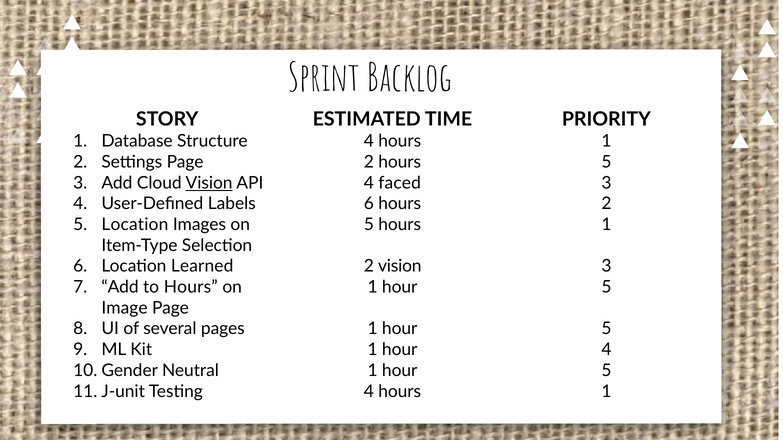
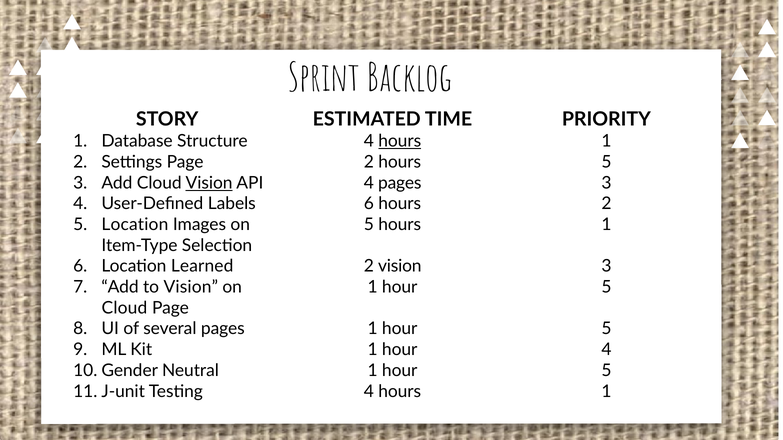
hours underline: none -> present (400, 141)
4 faced: faced -> pages (400, 183)
to Hours: Hours -> Vision (191, 287)
Image: Image -> Cloud (124, 308)
